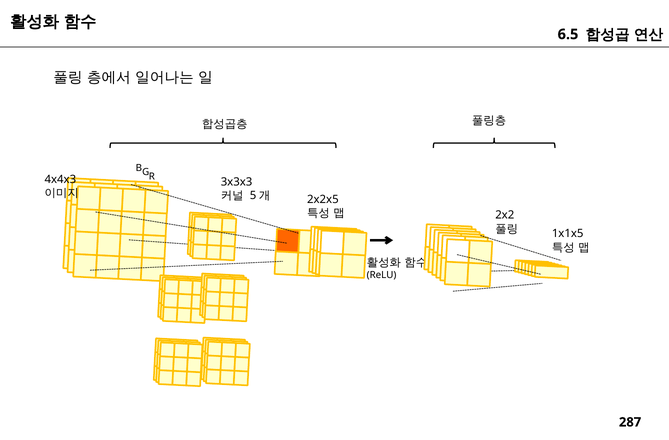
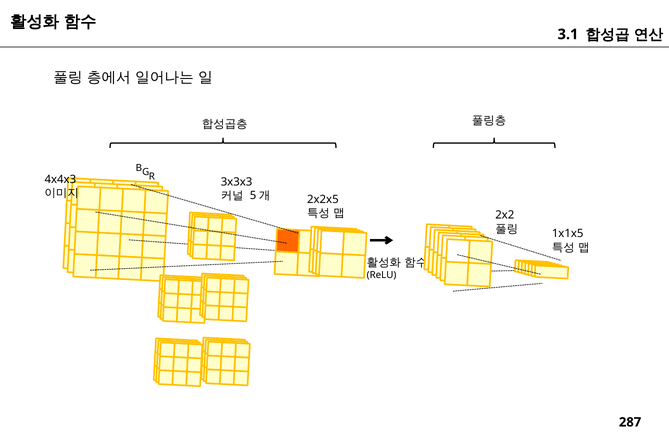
6.5: 6.5 -> 3.1 (568, 34)
